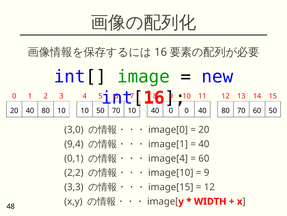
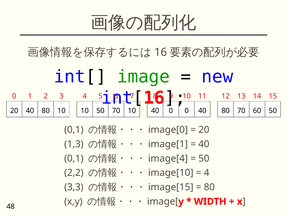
3,0: 3,0 -> 0,1 (74, 129)
9,4: 9,4 -> 1,3 (74, 144)
60: 60 -> 50 (204, 158)
9: 9 -> 4 (207, 172)
12: 12 -> 80 (209, 187)
